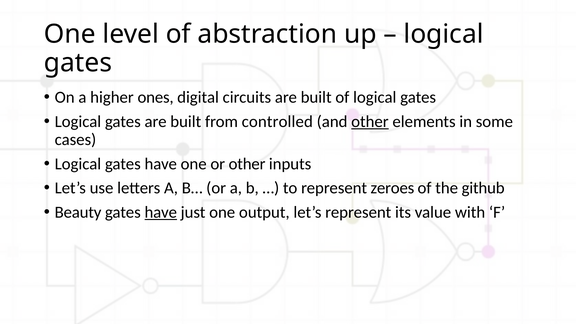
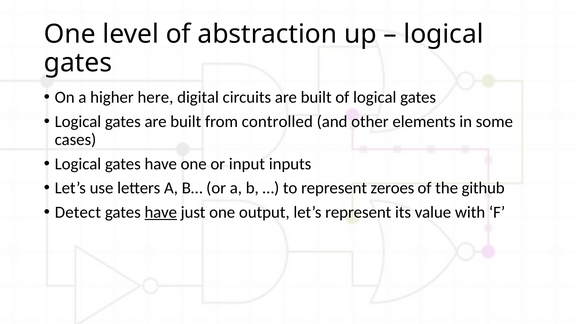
ones: ones -> here (155, 97)
other underline: present -> none (370, 122)
or other: other -> input (247, 164)
Beauty: Beauty -> Detect (78, 212)
